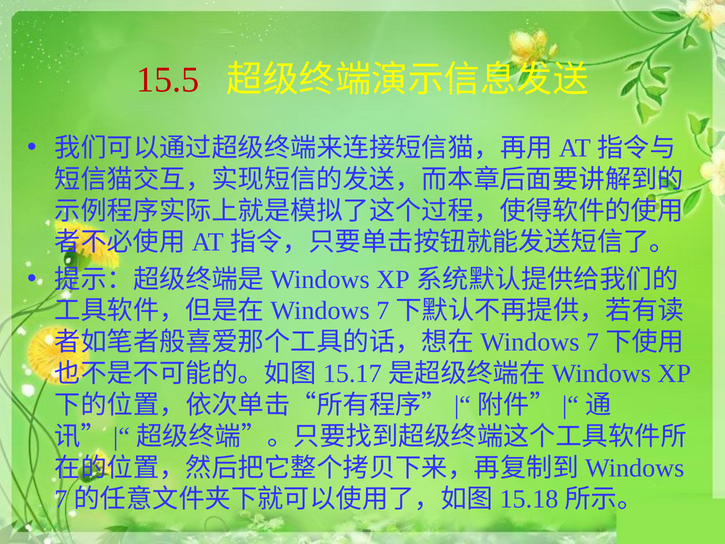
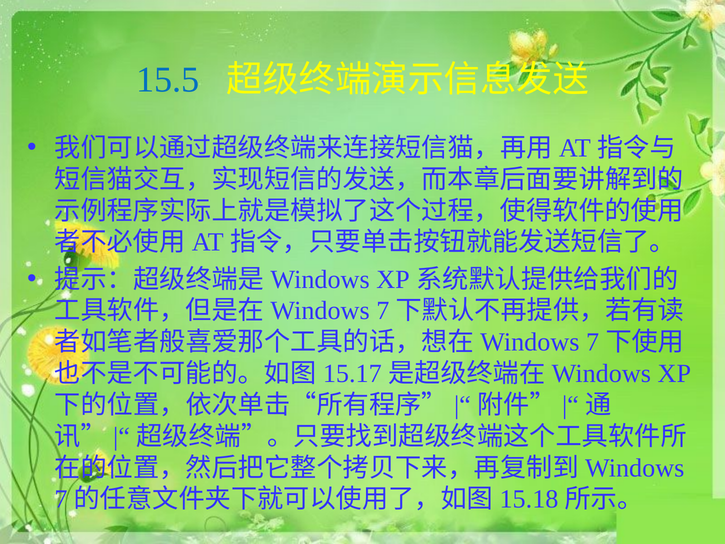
15.5 colour: red -> blue (168, 80)
